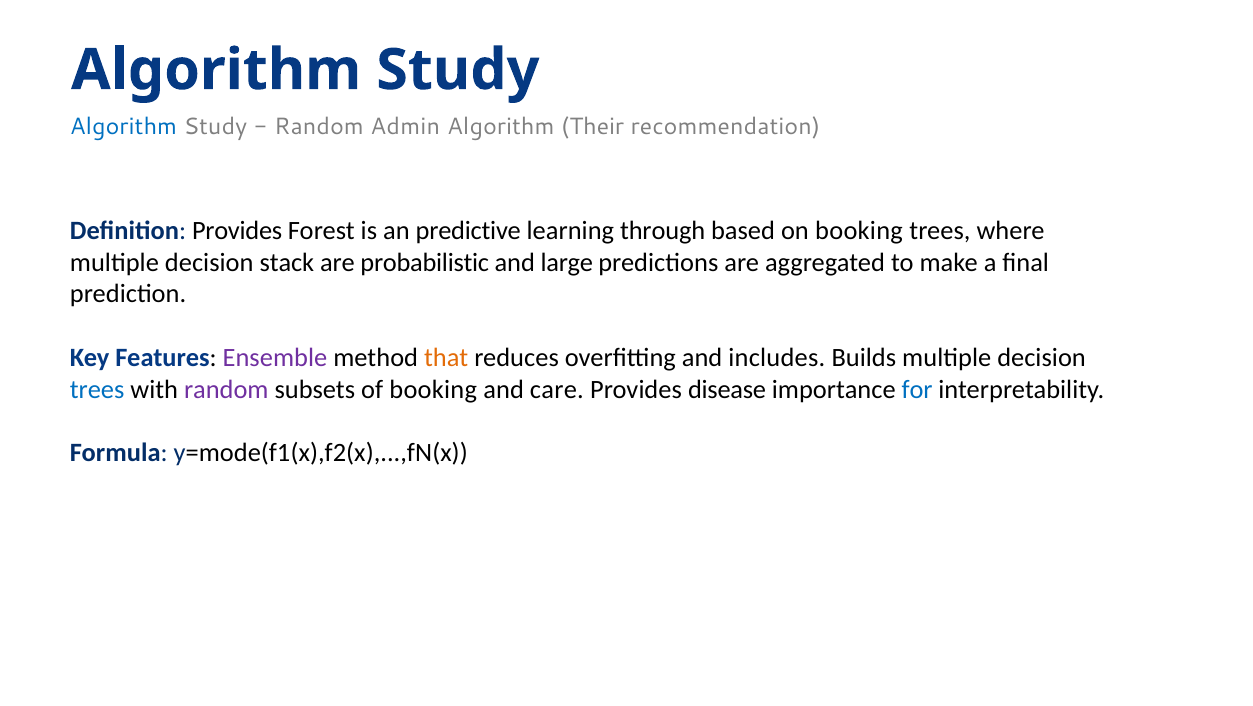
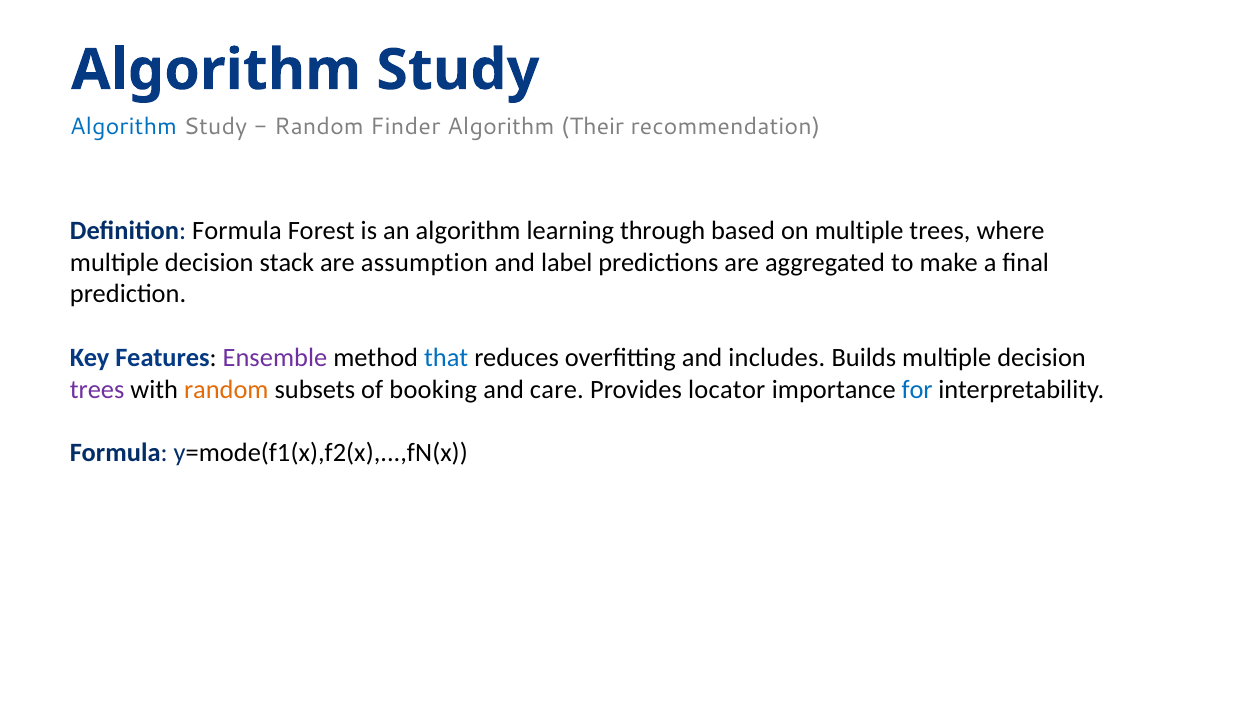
Admin: Admin -> Finder (405, 127)
Definition Provides: Provides -> Formula (237, 231)
an predictive: predictive -> algorithm (468, 231)
on booking: booking -> multiple (859, 231)
probabilistic: probabilistic -> assumption (425, 262)
large: large -> label (567, 262)
that colour: orange -> blue (446, 358)
trees colour: blue -> purple (97, 389)
random colour: purple -> orange (226, 389)
disease: disease -> locator (727, 389)
